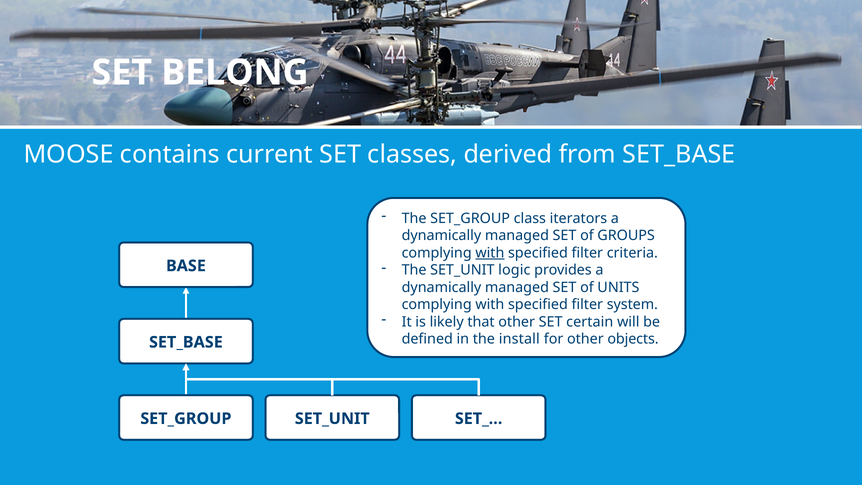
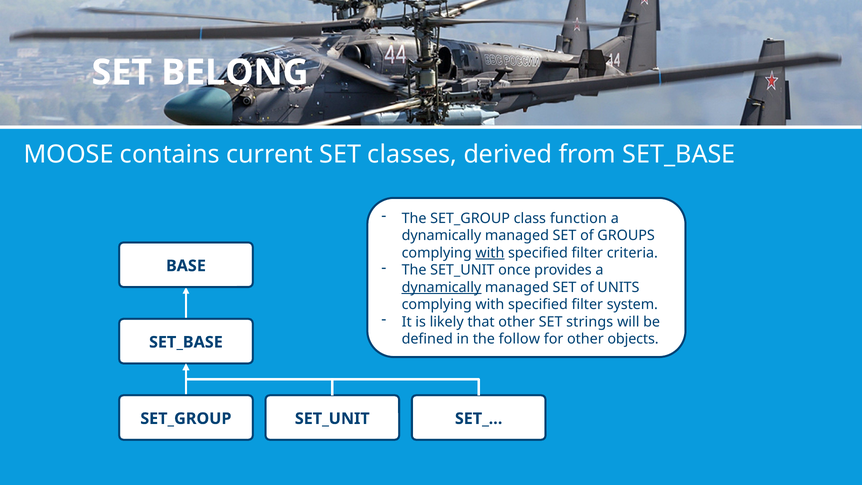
iterators: iterators -> function (578, 218)
logic: logic -> once (514, 270)
dynamically underline: none -> present (441, 287)
certain: certain -> strings (590, 322)
install: install -> follow (519, 339)
